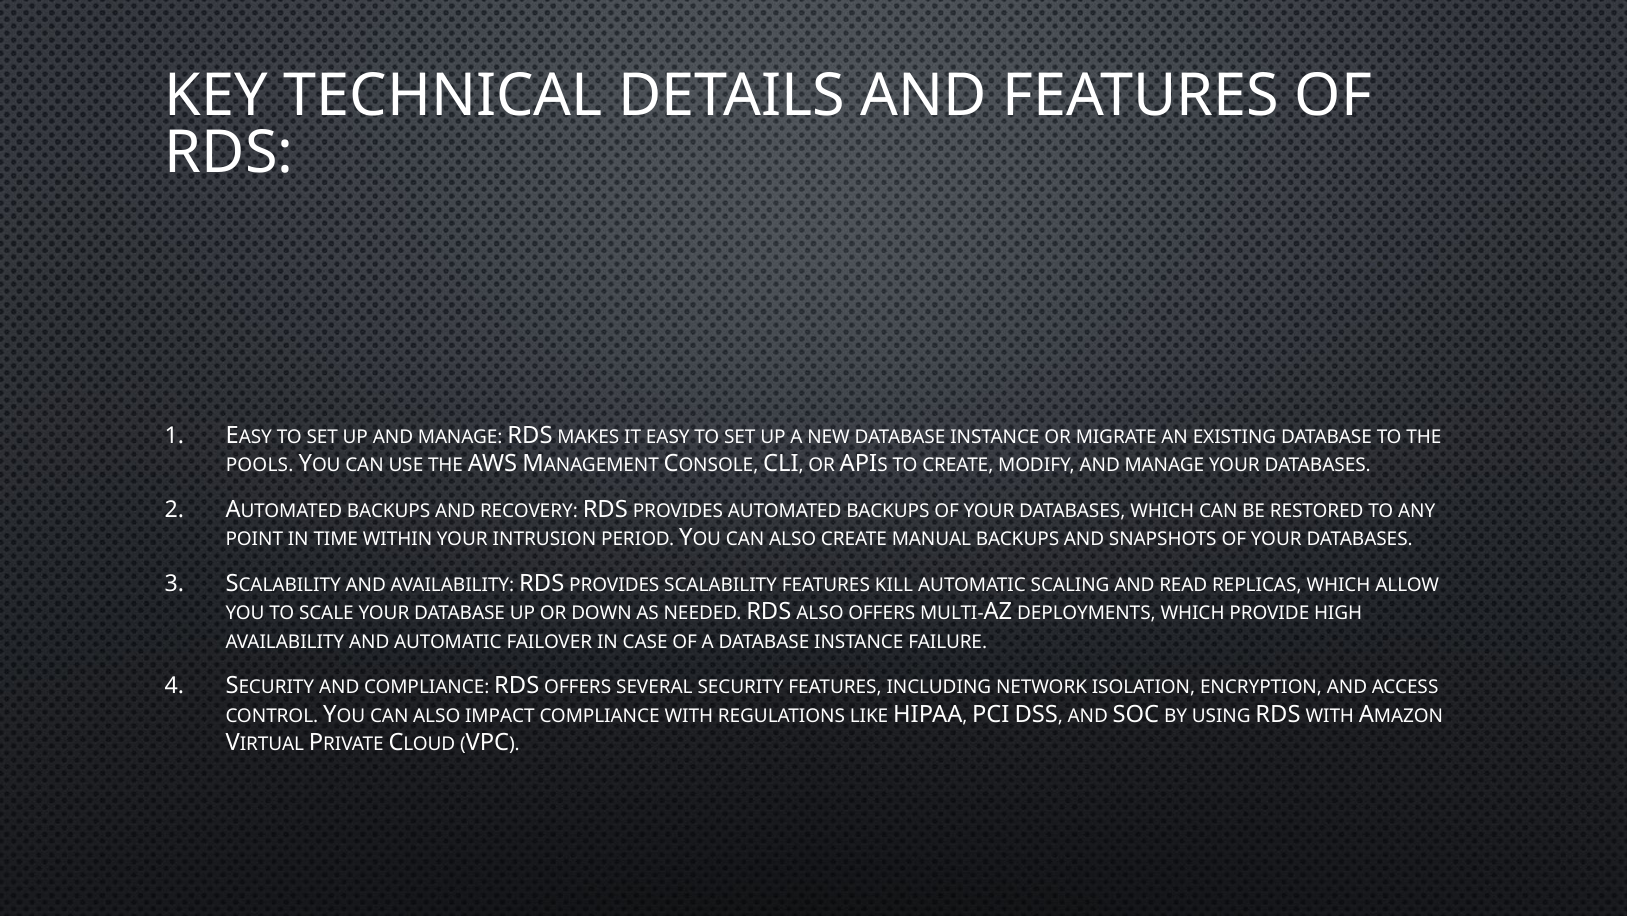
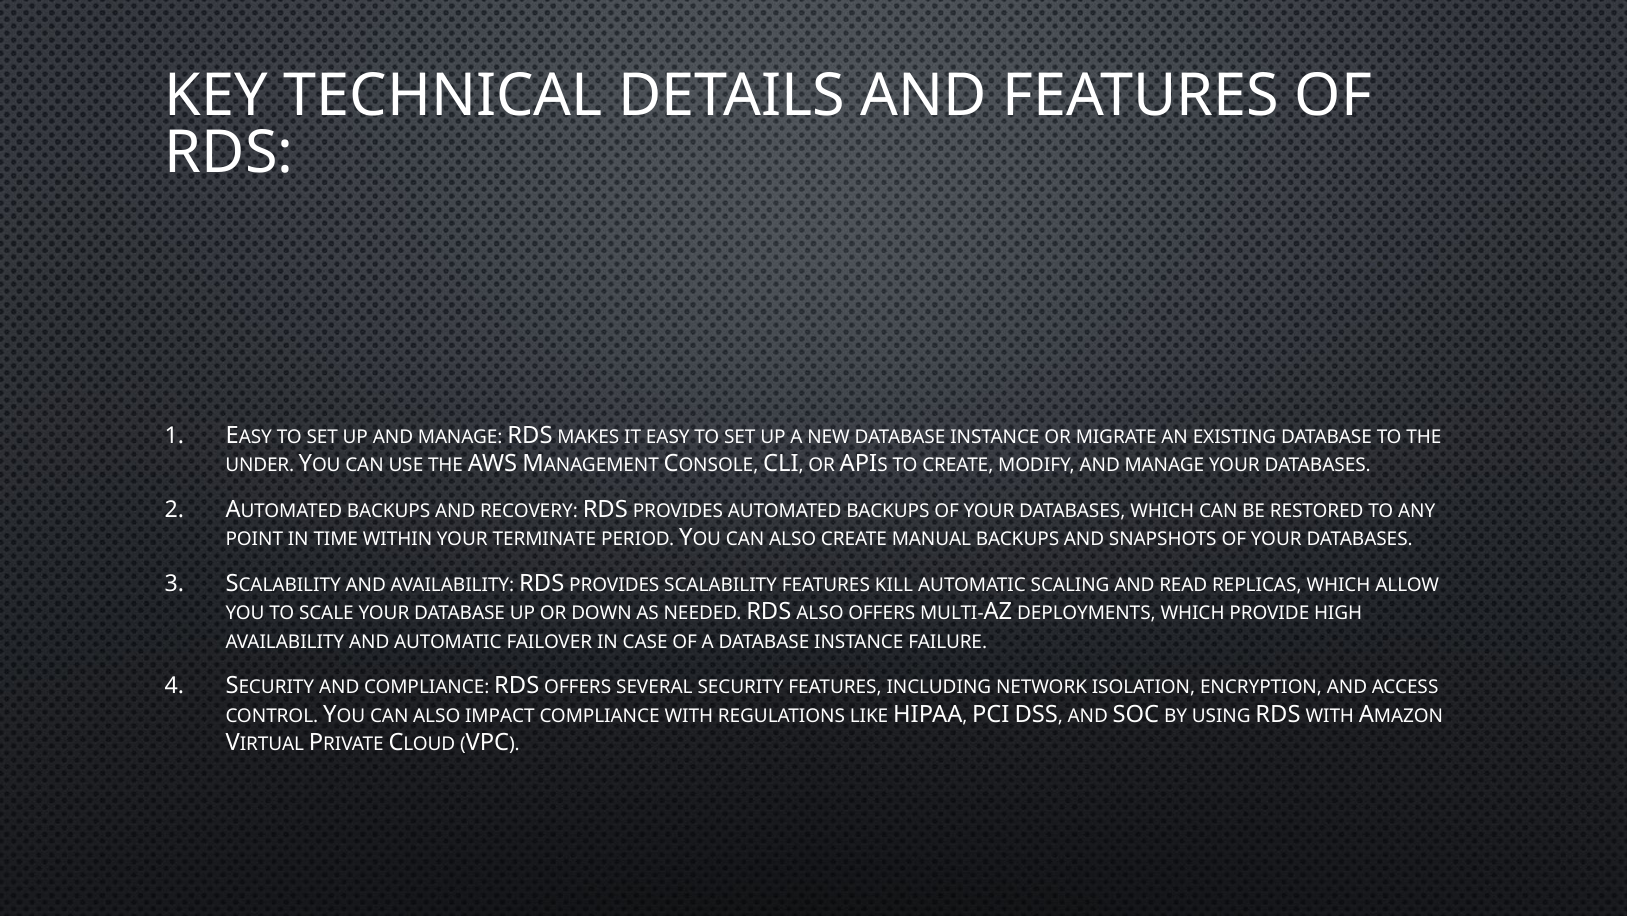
POOLS: POOLS -> UNDER (260, 465)
INTRUSION: INTRUSION -> TERMINATE (544, 539)
